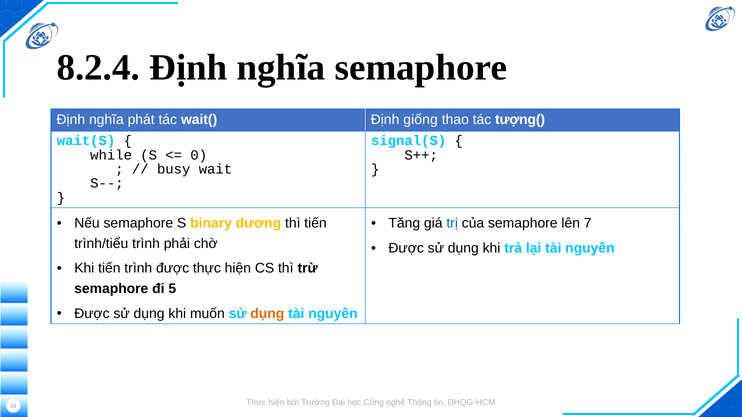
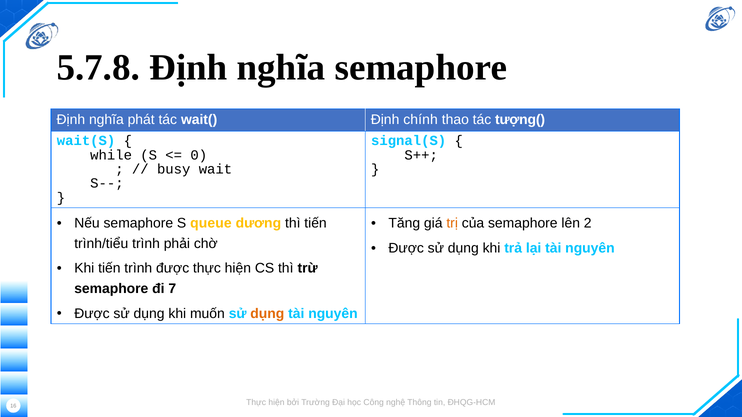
8.2.4: 8.2.4 -> 5.7.8 (98, 68)
giống: giống -> chính (421, 120)
binary: binary -> queue (211, 223)
trị colour: blue -> orange (452, 223)
7: 7 -> 2 (588, 223)
5: 5 -> 7 (172, 289)
